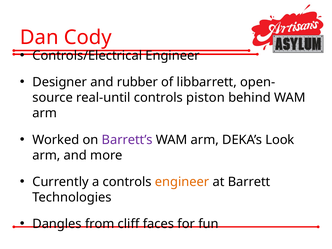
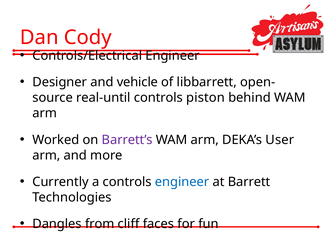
rubber: rubber -> vehicle (137, 82)
Look: Look -> User (280, 140)
engineer colour: orange -> blue (182, 182)
